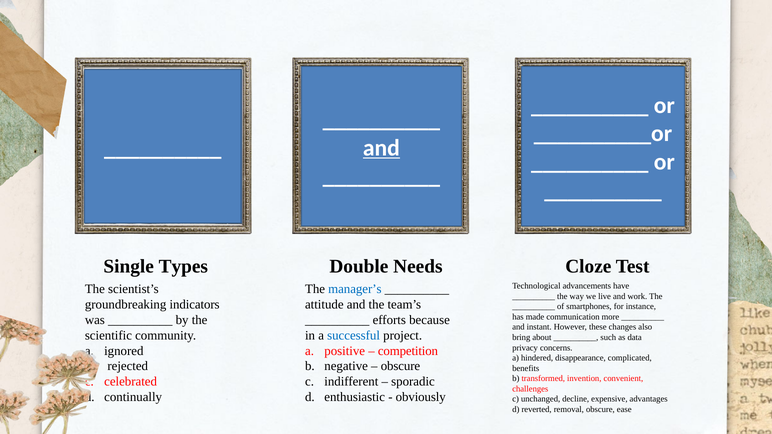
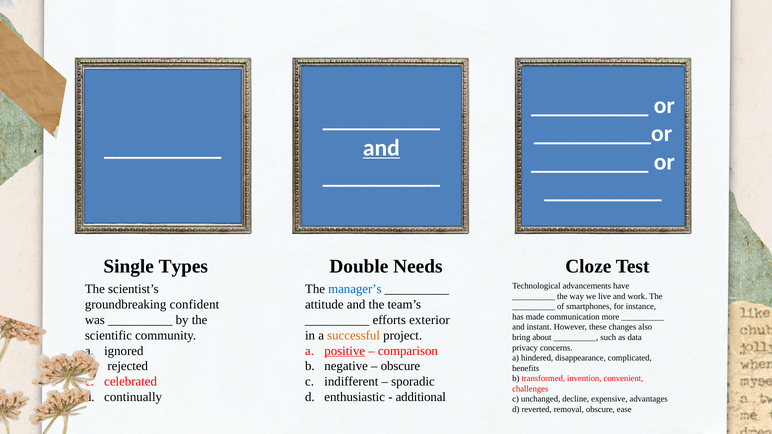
indicators: indicators -> confident (194, 305)
because: because -> exterior (429, 320)
successful colour: blue -> orange (354, 336)
positive underline: none -> present (345, 351)
competition: competition -> comparison (408, 351)
obviously: obviously -> additional (421, 397)
